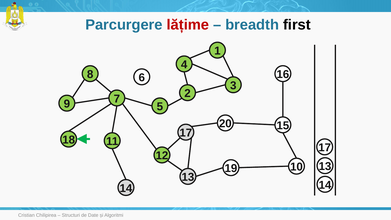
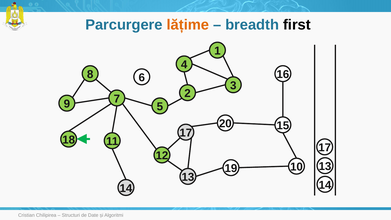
lățime colour: red -> orange (188, 25)
